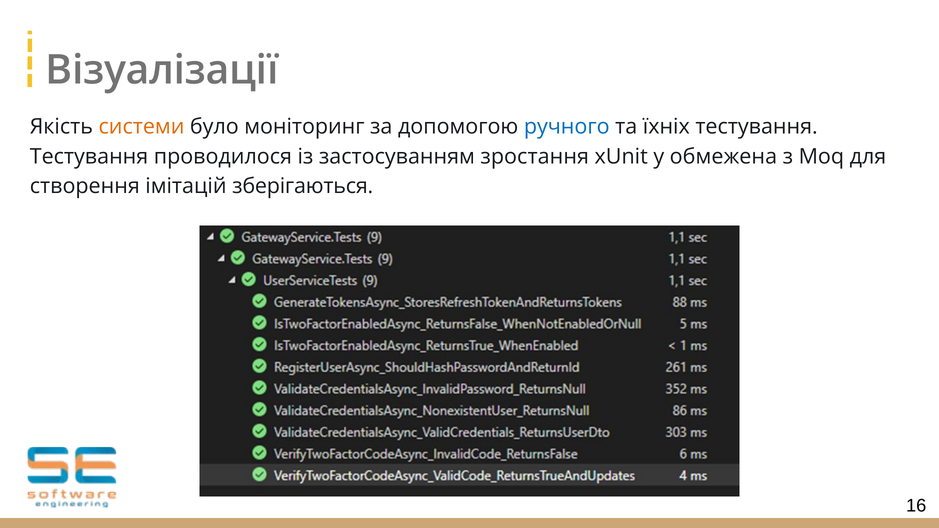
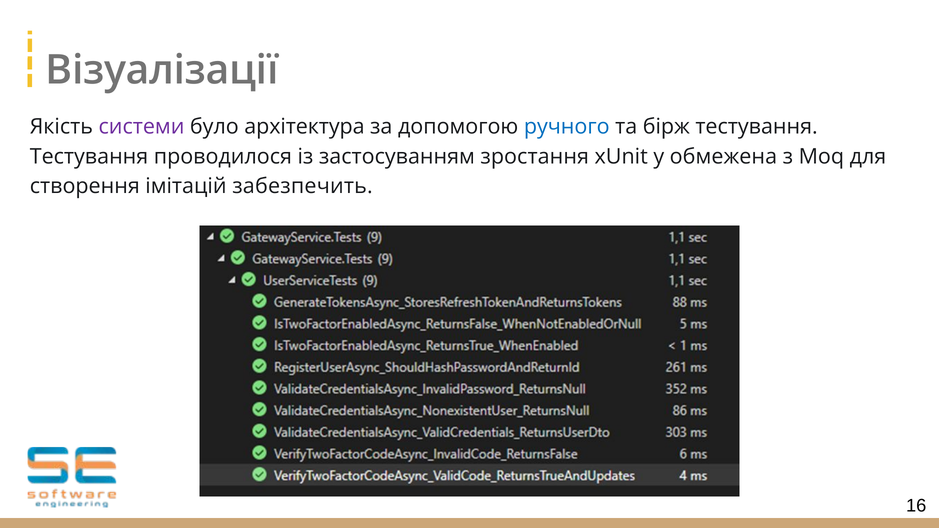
системи colour: orange -> purple (141, 127)
моніторинг: моніторинг -> архітектура (304, 127)
їхніх: їхніх -> бірж (666, 127)
зберігаються: зберігаються -> забезпечить (303, 186)
